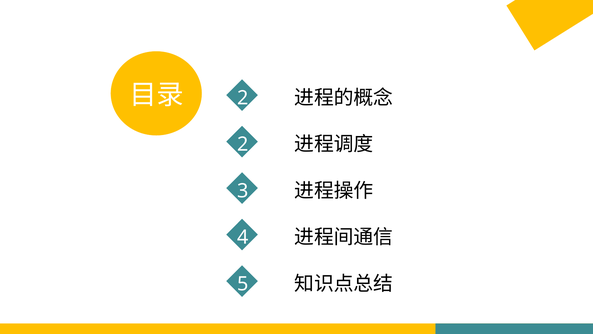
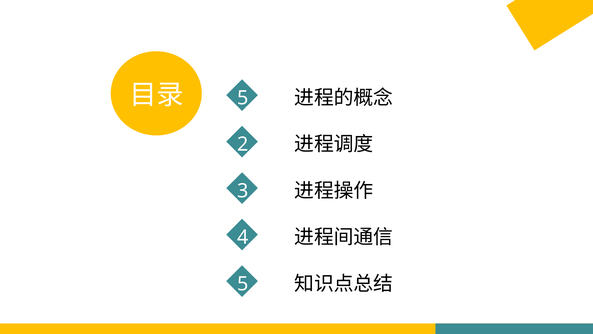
2: 2 -> 5 (243, 98)
